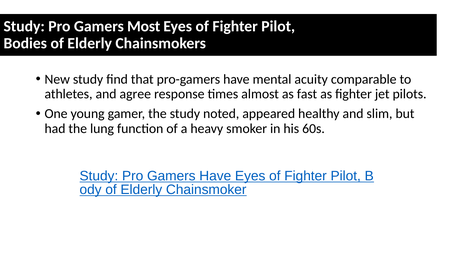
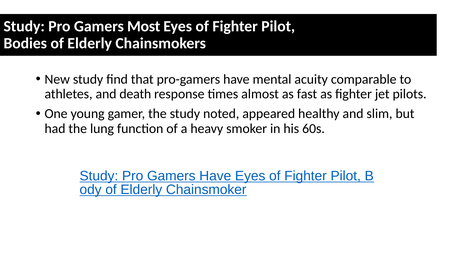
agree: agree -> death (135, 94)
